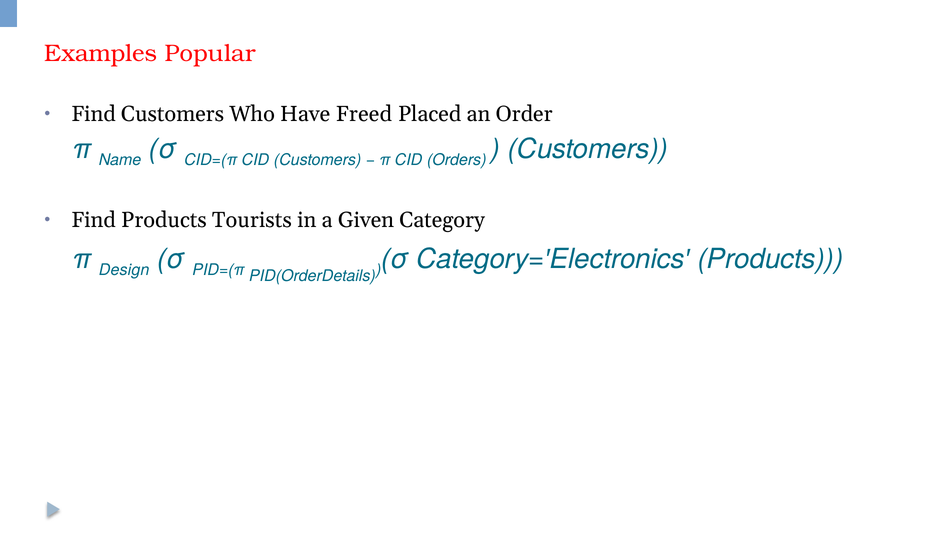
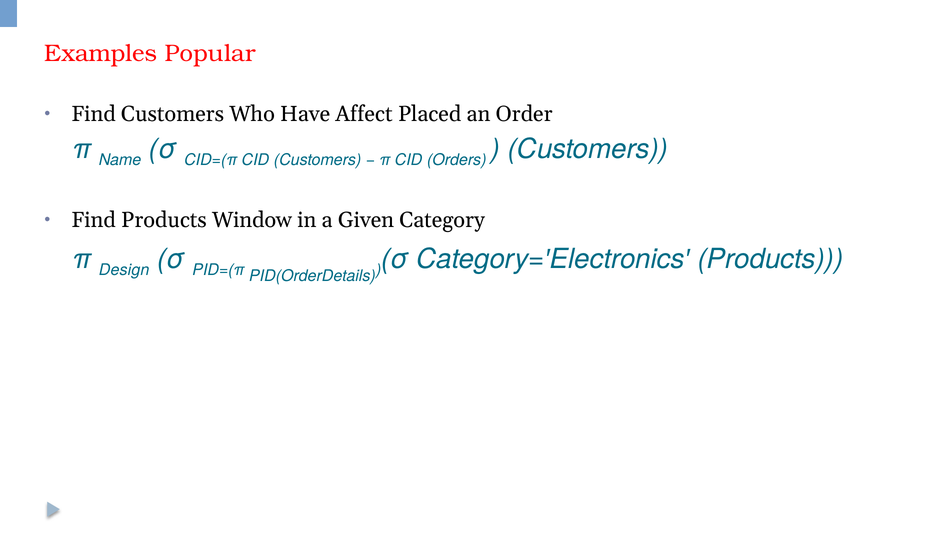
Freed: Freed -> Affect (364, 114)
Tourists: Tourists -> Window (252, 220)
